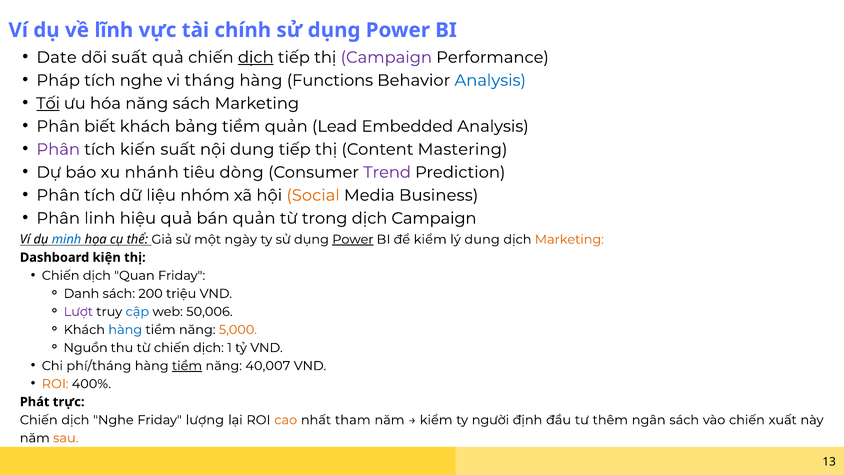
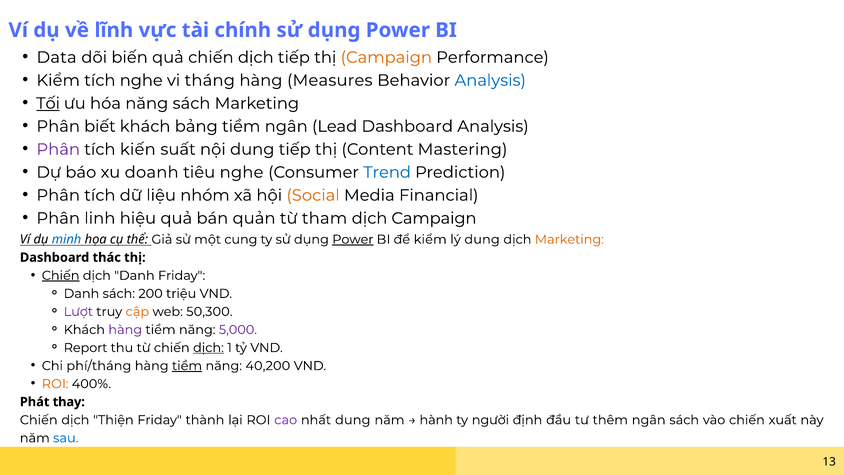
Date: Date -> Data (57, 57)
dõi suất: suất -> biến (130, 57)
dịch underline: present -> none (256, 57)
Campaign colour: purple -> orange (386, 57)
Pháp: Pháp -> Kiểm (58, 80)
Functions: Functions -> Measures (330, 80)
tiềm quản: quản -> ngân (286, 126)
Lead Embedded: Embedded -> Dashboard (407, 126)
nhánh: nhánh -> doanh (152, 172)
tiêu dòng: dòng -> nghe (242, 172)
Trend colour: purple -> blue (387, 172)
Business: Business -> Financial (439, 195)
trong: trong -> tham (325, 218)
ngày: ngày -> cung (241, 239)
kiện: kiện -> thác (107, 257)
Chiến underline: none -> present (61, 275)
dịch Quan: Quan -> Danh (134, 275)
cập colour: blue -> orange (137, 312)
50,006: 50,006 -> 50,300 (209, 312)
hàng colour: blue -> purple (125, 330)
5,000 colour: orange -> purple (238, 330)
Nguồn: Nguồn -> Report (86, 348)
dịch underline: none -> present (208, 348)
40,007: 40,007 -> 40,200 (268, 366)
trực: trực -> thay (69, 402)
dịch Nghe: Nghe -> Thiện (113, 420)
lượng: lượng -> thành (205, 420)
cao colour: orange -> purple (286, 420)
nhất tham: tham -> dung (353, 420)
kiểm: kiểm -> hành (436, 420)
sau colour: orange -> blue (66, 438)
